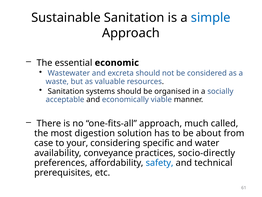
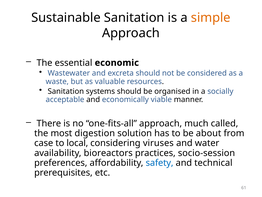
simple colour: blue -> orange (211, 18)
your: your -> local (77, 143)
specific: specific -> viruses (158, 143)
conveyance: conveyance -> bioreactors (108, 153)
socio-directly: socio-directly -> socio-session (206, 153)
